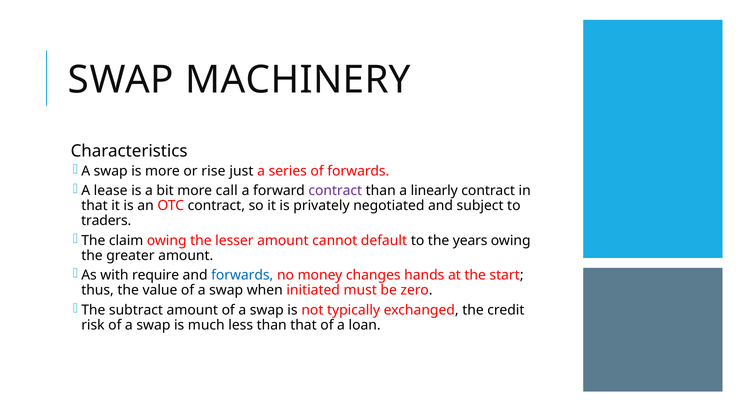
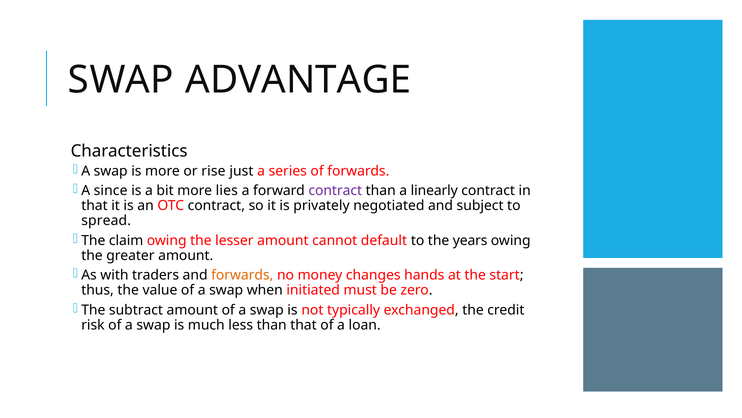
MACHINERY: MACHINERY -> ADVANTAGE (298, 80)
lease: lease -> since (111, 190)
call: call -> lies (227, 190)
traders: traders -> spread (106, 221)
require: require -> traders (156, 275)
forwards colour: blue -> orange (242, 275)
